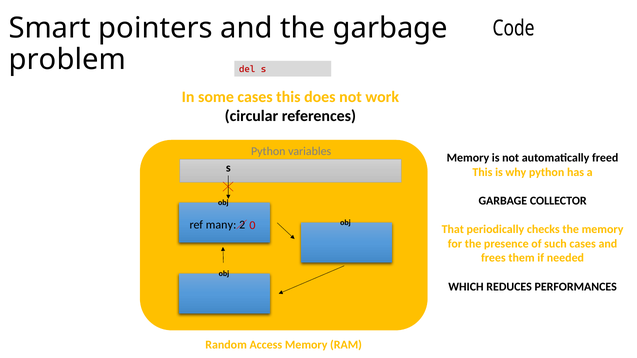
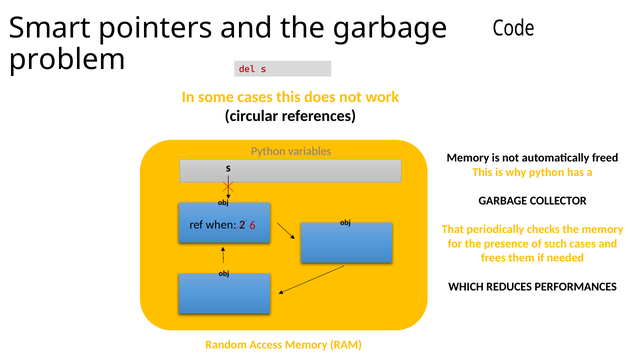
many: many -> when (221, 225)
0: 0 -> 6 (252, 225)
